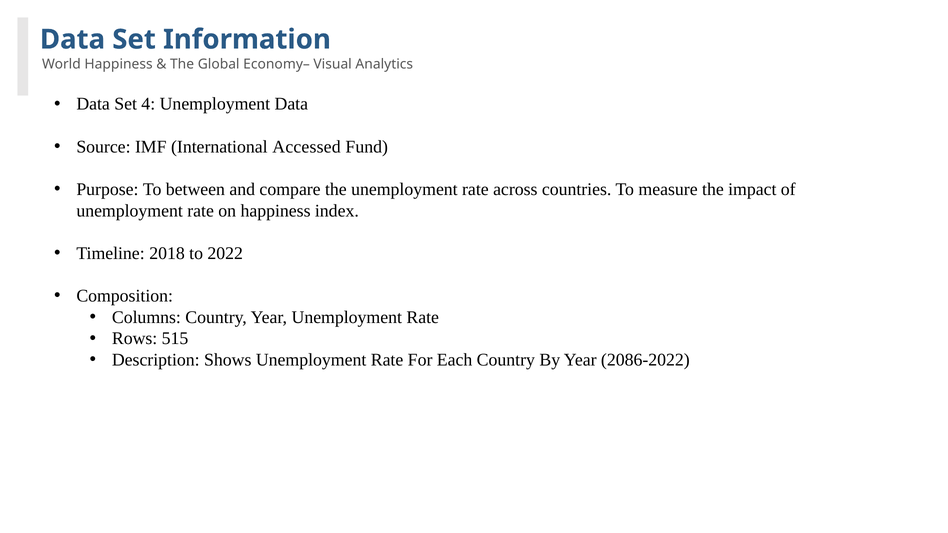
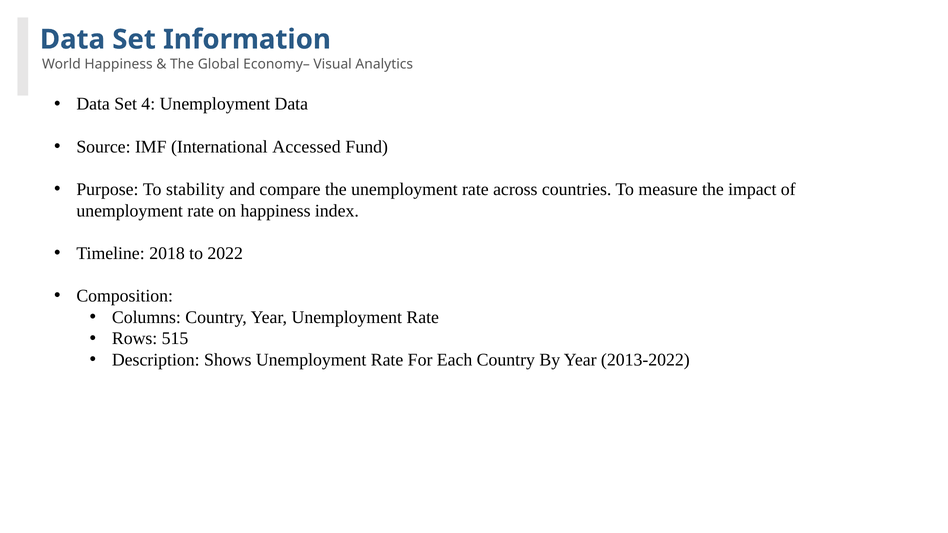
between: between -> stability (195, 189)
2086-2022: 2086-2022 -> 2013-2022 (645, 360)
